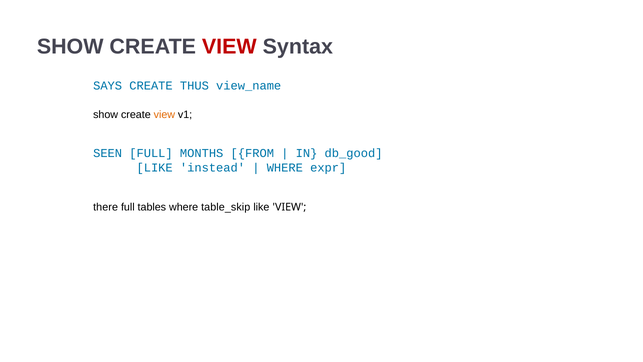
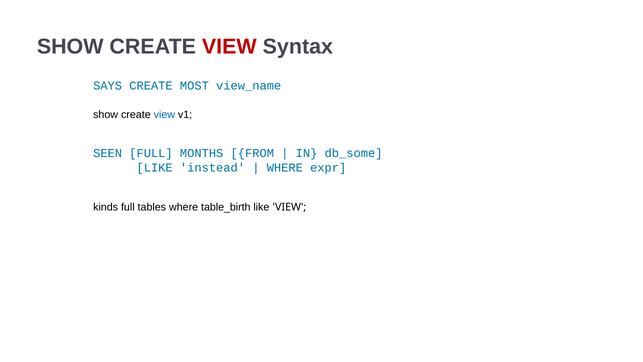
THUS: THUS -> MOST (194, 86)
view colour: orange -> blue (164, 115)
db_good: db_good -> db_some (354, 153)
there: there -> kinds (106, 207)
table_skip: table_skip -> table_birth (226, 207)
